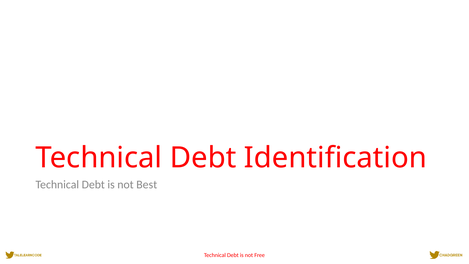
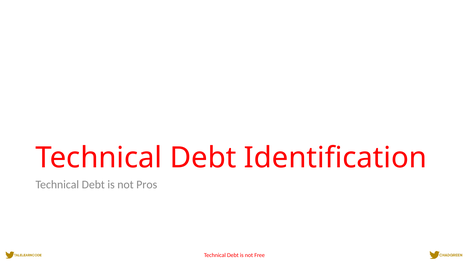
Best: Best -> Pros (147, 185)
